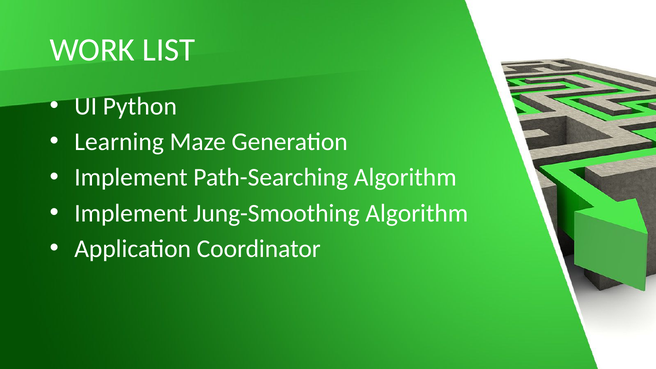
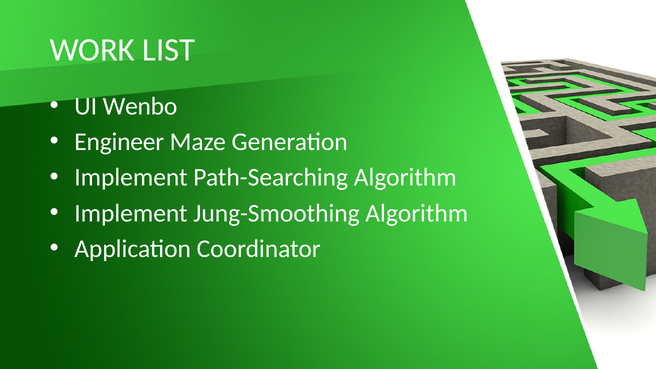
Python: Python -> Wenbo (140, 106)
Learning: Learning -> Engineer (119, 142)
